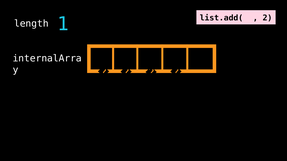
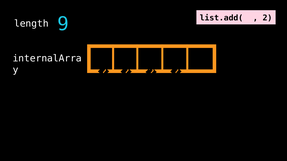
1: 1 -> 9 (63, 24)
